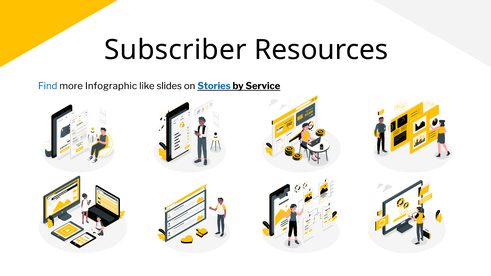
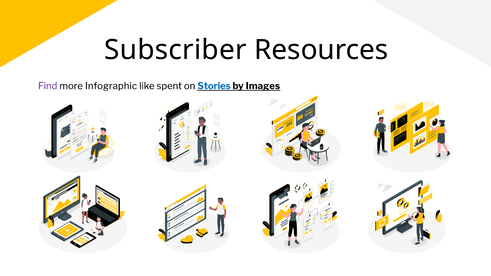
Find colour: blue -> purple (48, 86)
slides: slides -> spent (169, 86)
Service: Service -> Images (263, 86)
